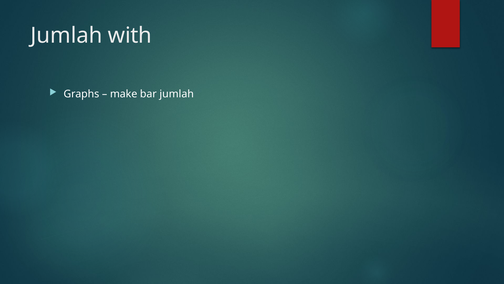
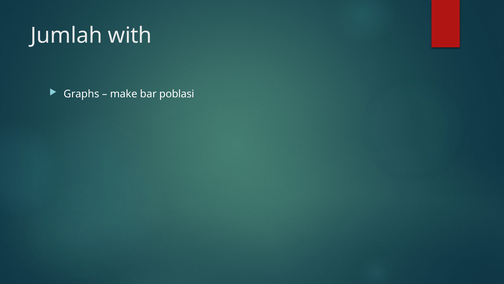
bar jumlah: jumlah -> poblasi (177, 94)
